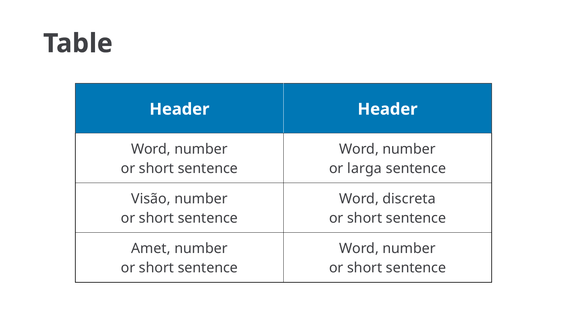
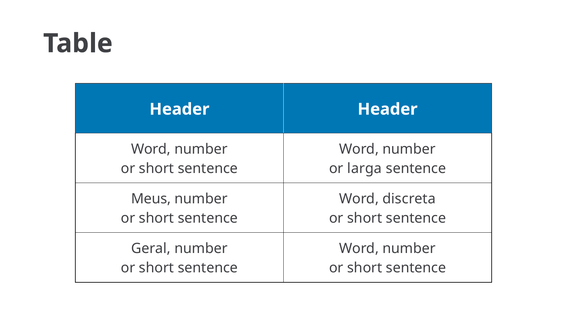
Visão: Visão -> Meus (151, 199)
Amet: Amet -> Geral (151, 248)
